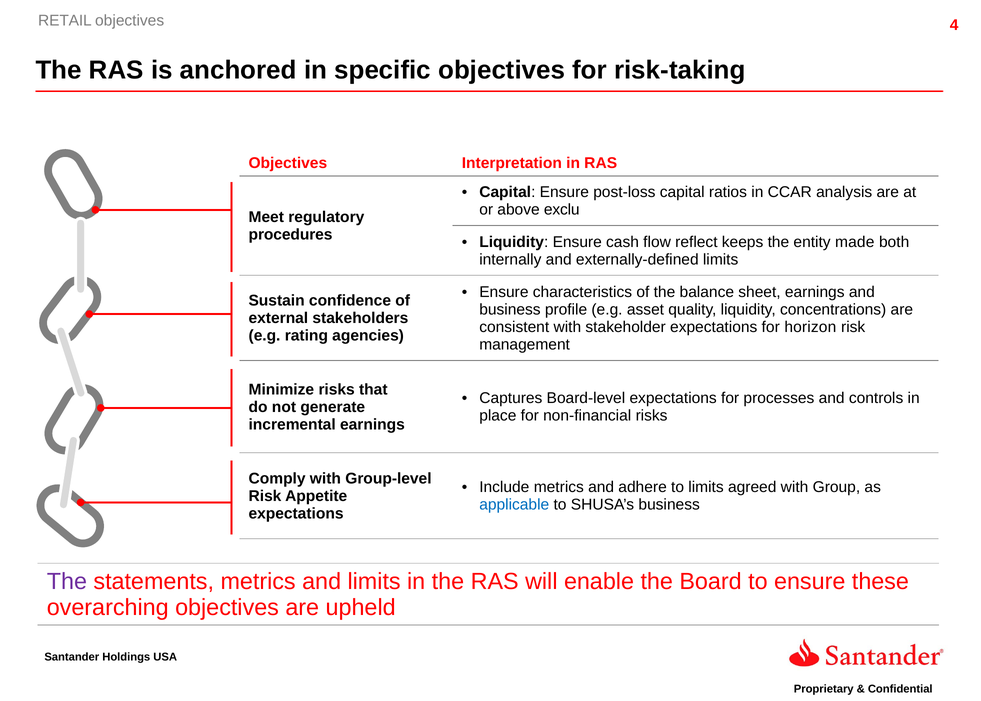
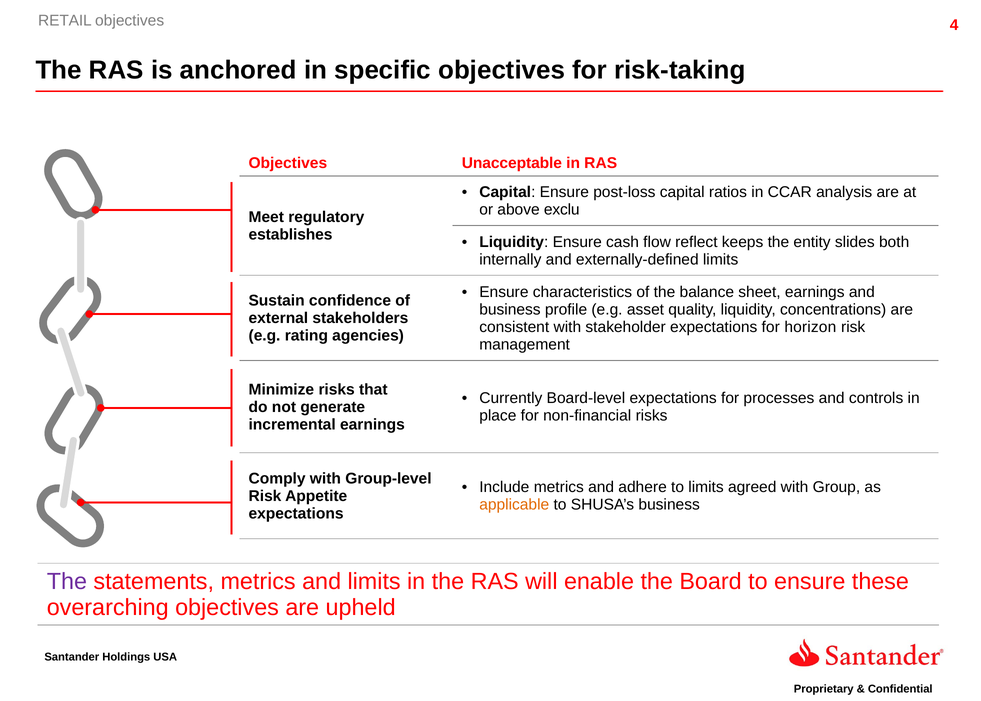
Interpretation: Interpretation -> Unacceptable (512, 163)
procedures: procedures -> establishes (291, 235)
made: made -> slides (855, 242)
Captures: Captures -> Currently (511, 398)
applicable colour: blue -> orange (514, 504)
